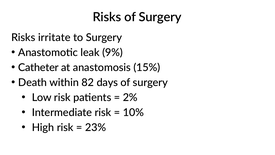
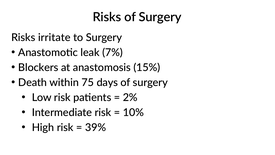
9%: 9% -> 7% (112, 52)
Catheter: Catheter -> Blockers (38, 67)
82: 82 -> 75 (88, 82)
23%: 23% -> 39% (96, 127)
